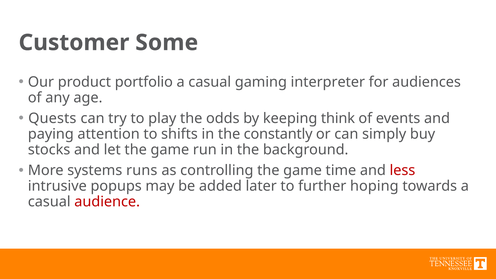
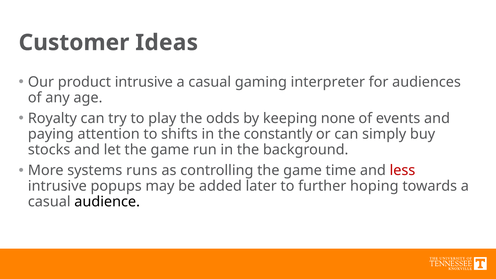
Some: Some -> Ideas (167, 43)
product portfolio: portfolio -> intrusive (144, 82)
Quests: Quests -> Royalty (52, 118)
think: think -> none (338, 118)
audience colour: red -> black (107, 202)
